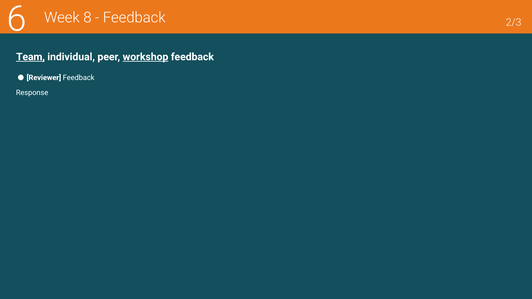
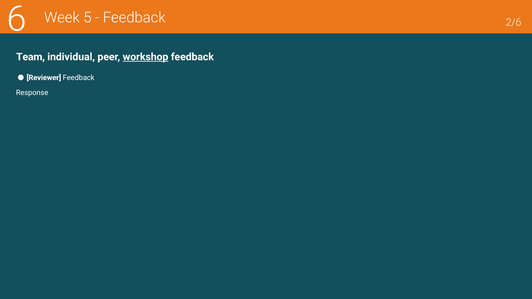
8: 8 -> 5 (87, 18)
2/3: 2/3 -> 2/6 (514, 23)
Team underline: present -> none (31, 57)
